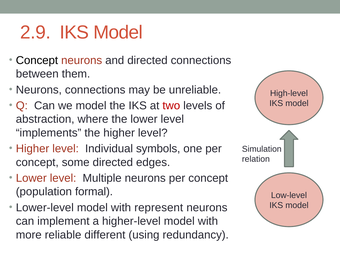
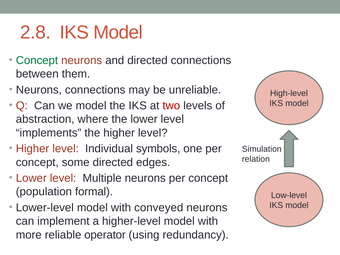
2.9: 2.9 -> 2.8 (36, 32)
Concept colour: black -> green (37, 60)
represent: represent -> conveyed (159, 208)
different: different -> operator (105, 235)
